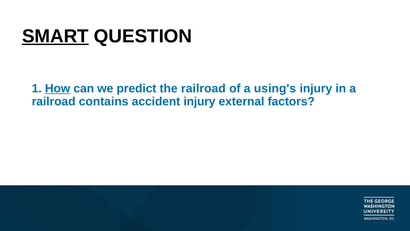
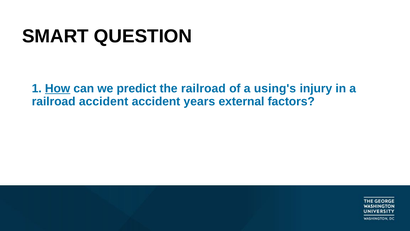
SMART underline: present -> none (55, 36)
railroad contains: contains -> accident (104, 101)
accident injury: injury -> years (199, 101)
